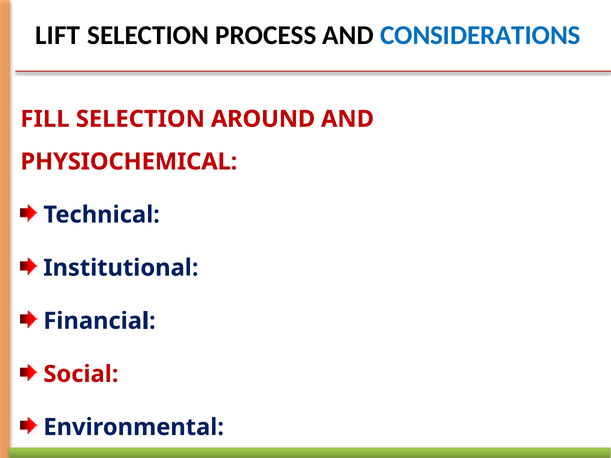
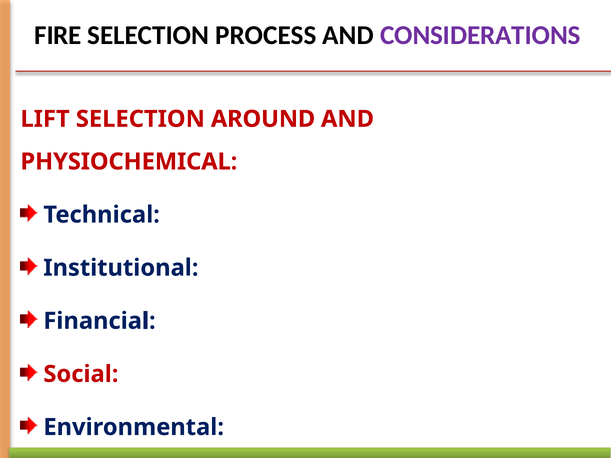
LIFT: LIFT -> FIRE (58, 36)
CONSIDERATIONS colour: blue -> purple (480, 36)
FILL: FILL -> LIFT (45, 119)
